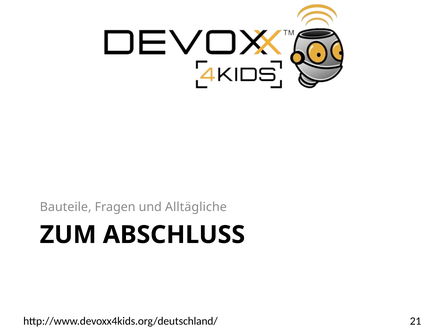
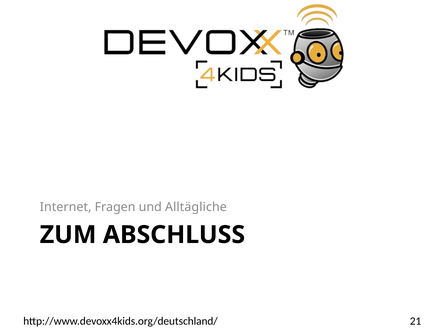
Bauteile: Bauteile -> Internet (66, 207)
